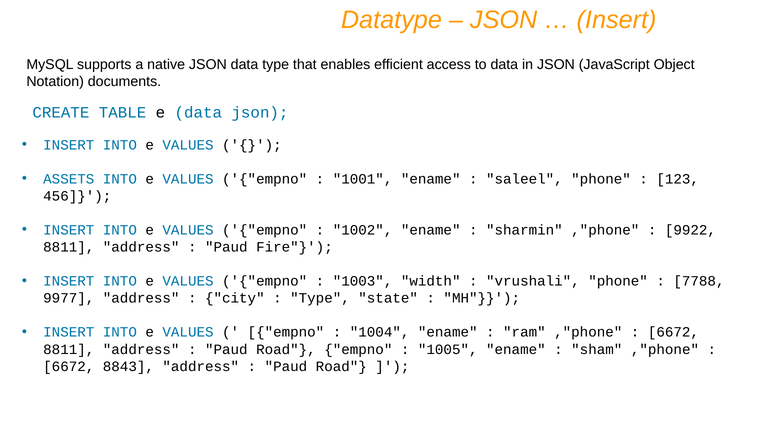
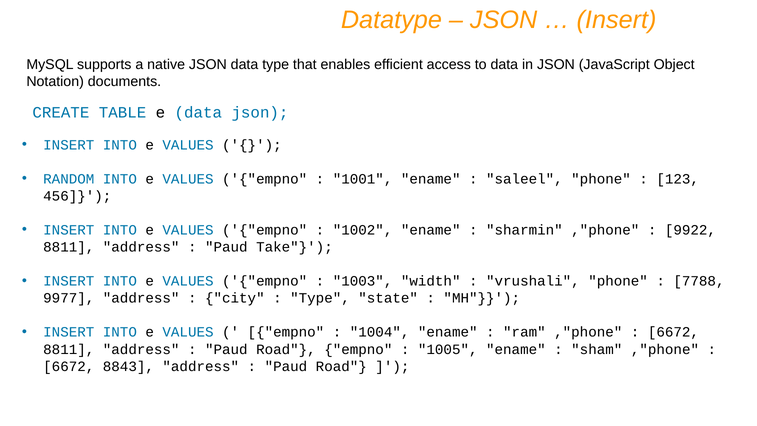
ASSETS: ASSETS -> RANDOM (69, 179)
Fire: Fire -> Take (294, 247)
